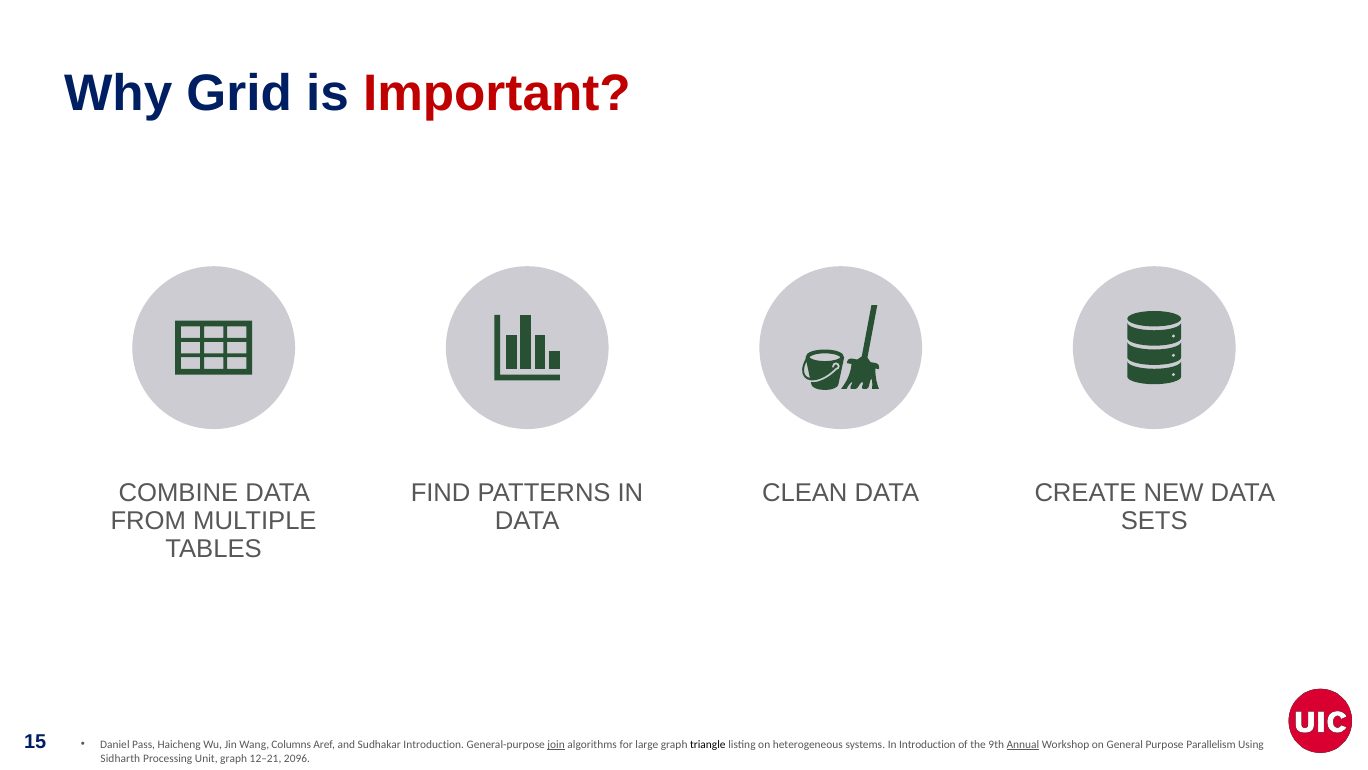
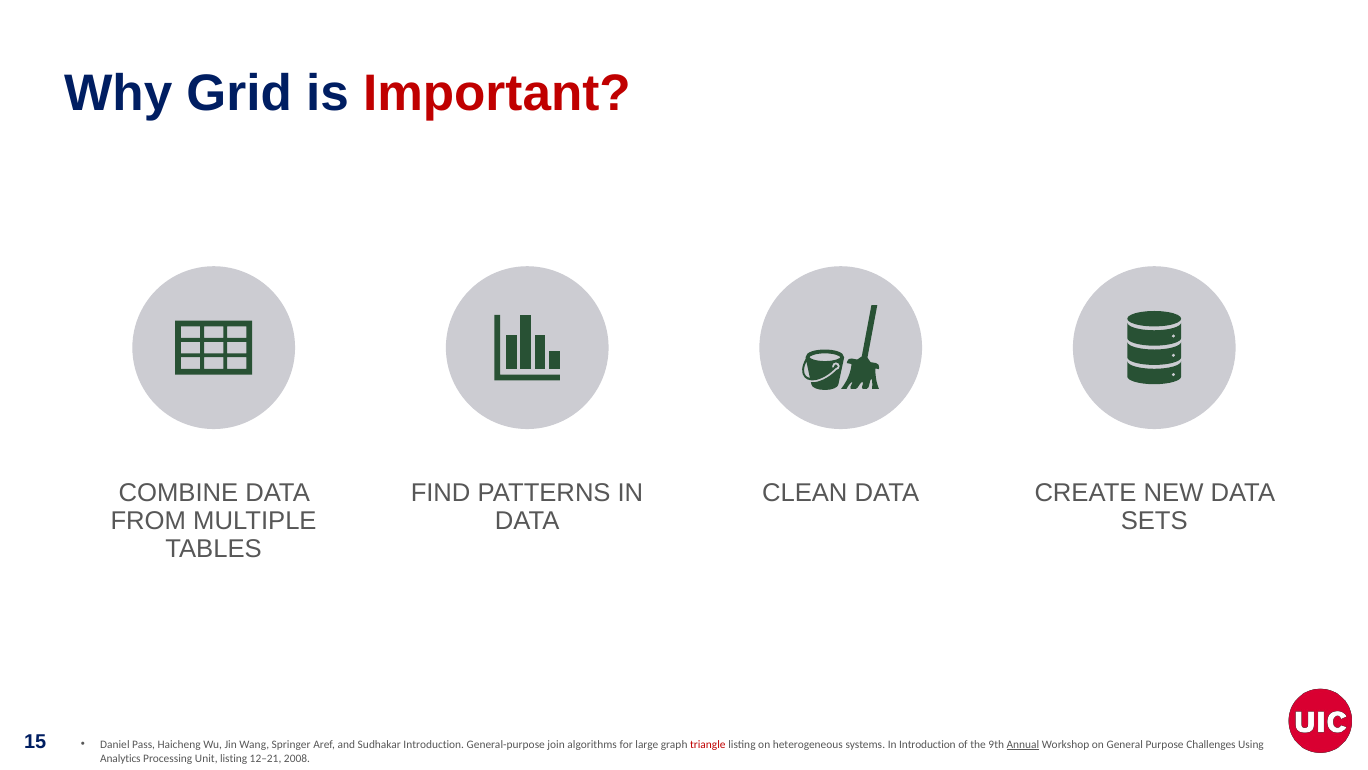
Columns: Columns -> Springer (291, 744)
join underline: present -> none (556, 744)
triangle colour: black -> red (708, 744)
Parallelism: Parallelism -> Challenges (1211, 744)
Sidharth: Sidharth -> Analytics (120, 758)
Unit graph: graph -> listing (234, 758)
2096: 2096 -> 2008 (297, 758)
